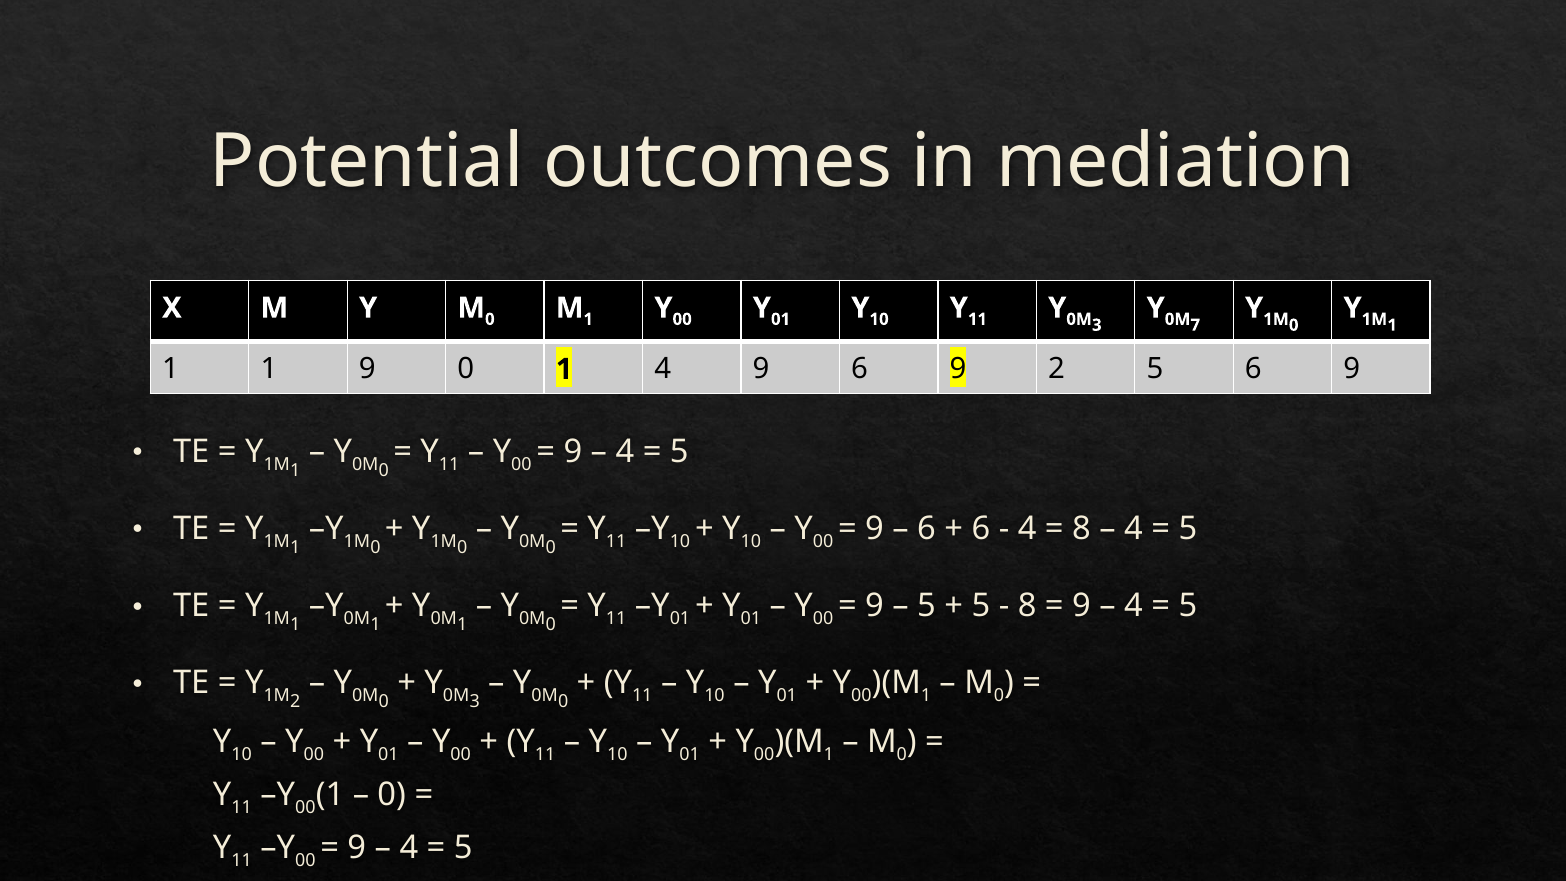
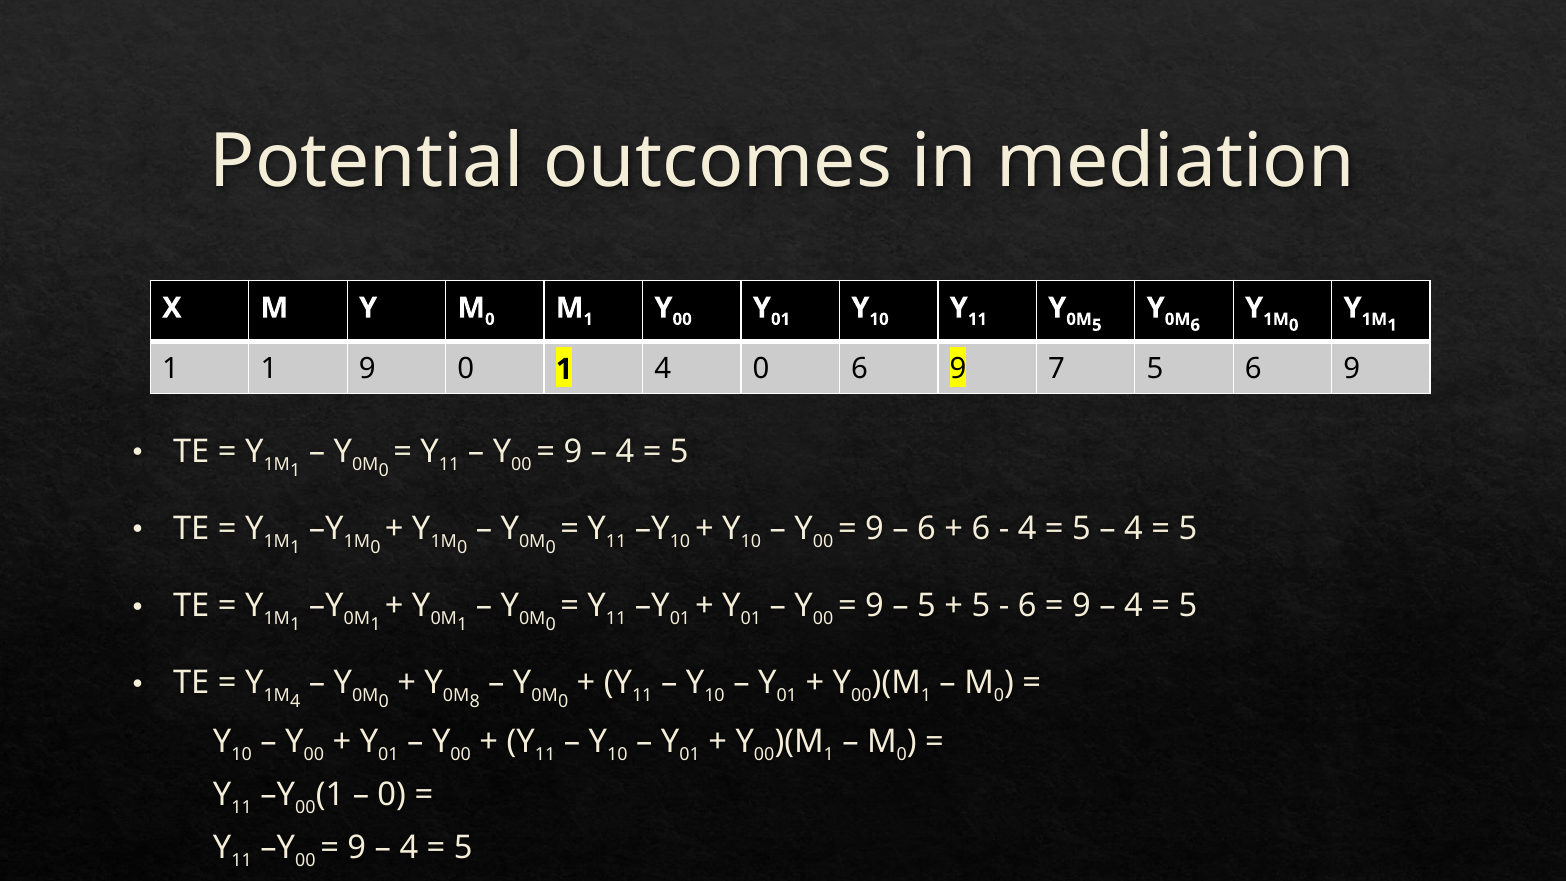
3: 3 -> 5 (1097, 325)
7: 7 -> 6 (1195, 325)
4 9: 9 -> 0 (761, 369)
9 2: 2 -> 7 (1056, 369)
8: 8 -> 5 (1081, 529)
8: 8 -> 6 (1027, 606)
2: 2 -> 4 (295, 702)
3: 3 -> 8 (475, 702)
